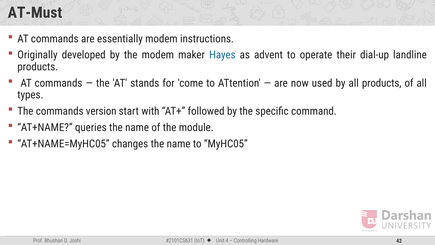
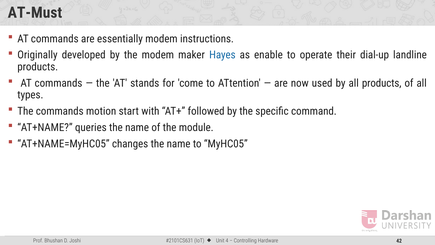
advent: advent -> enable (268, 55)
version: version -> motion (101, 111)
